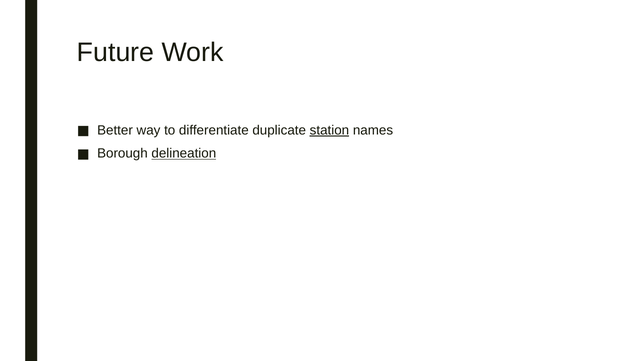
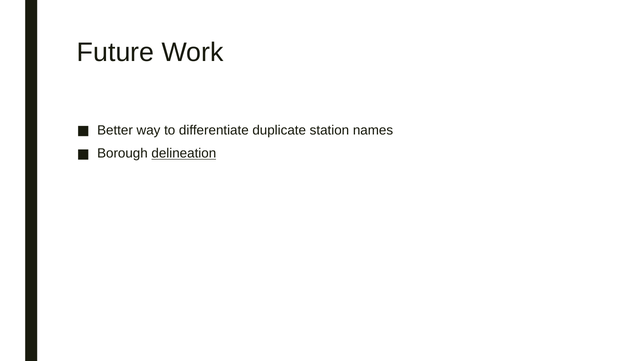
station underline: present -> none (329, 130)
